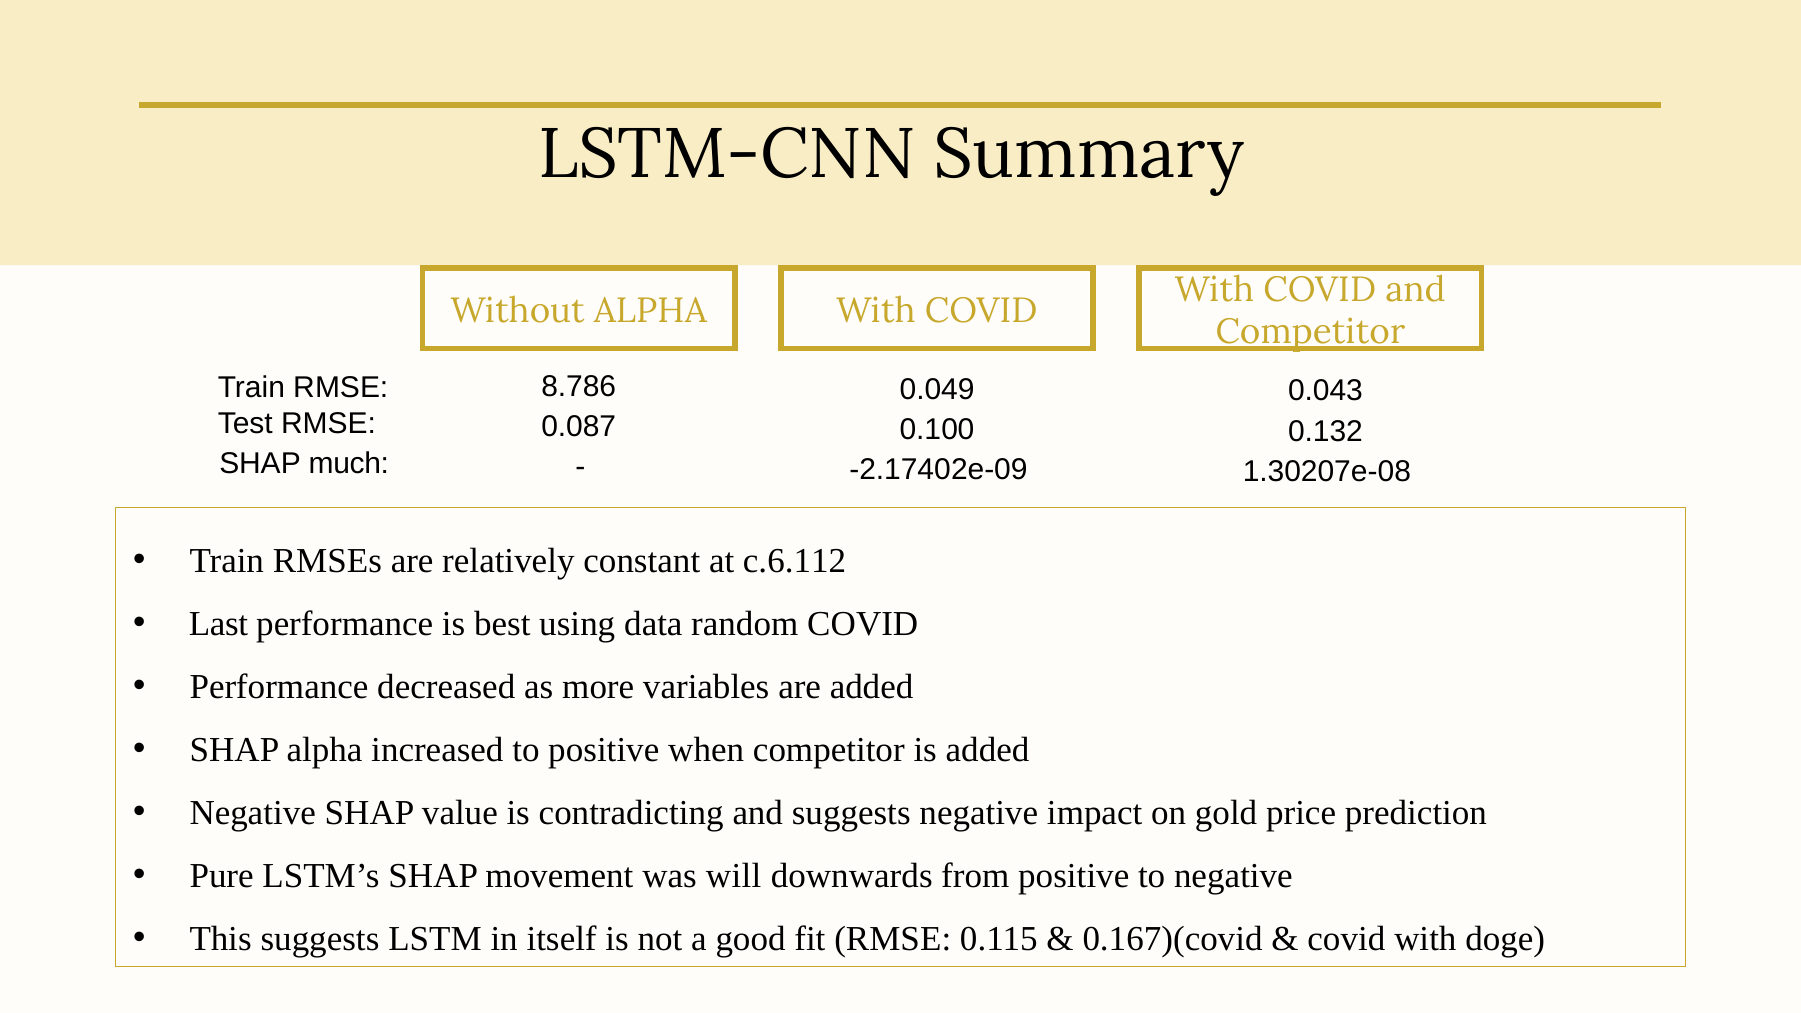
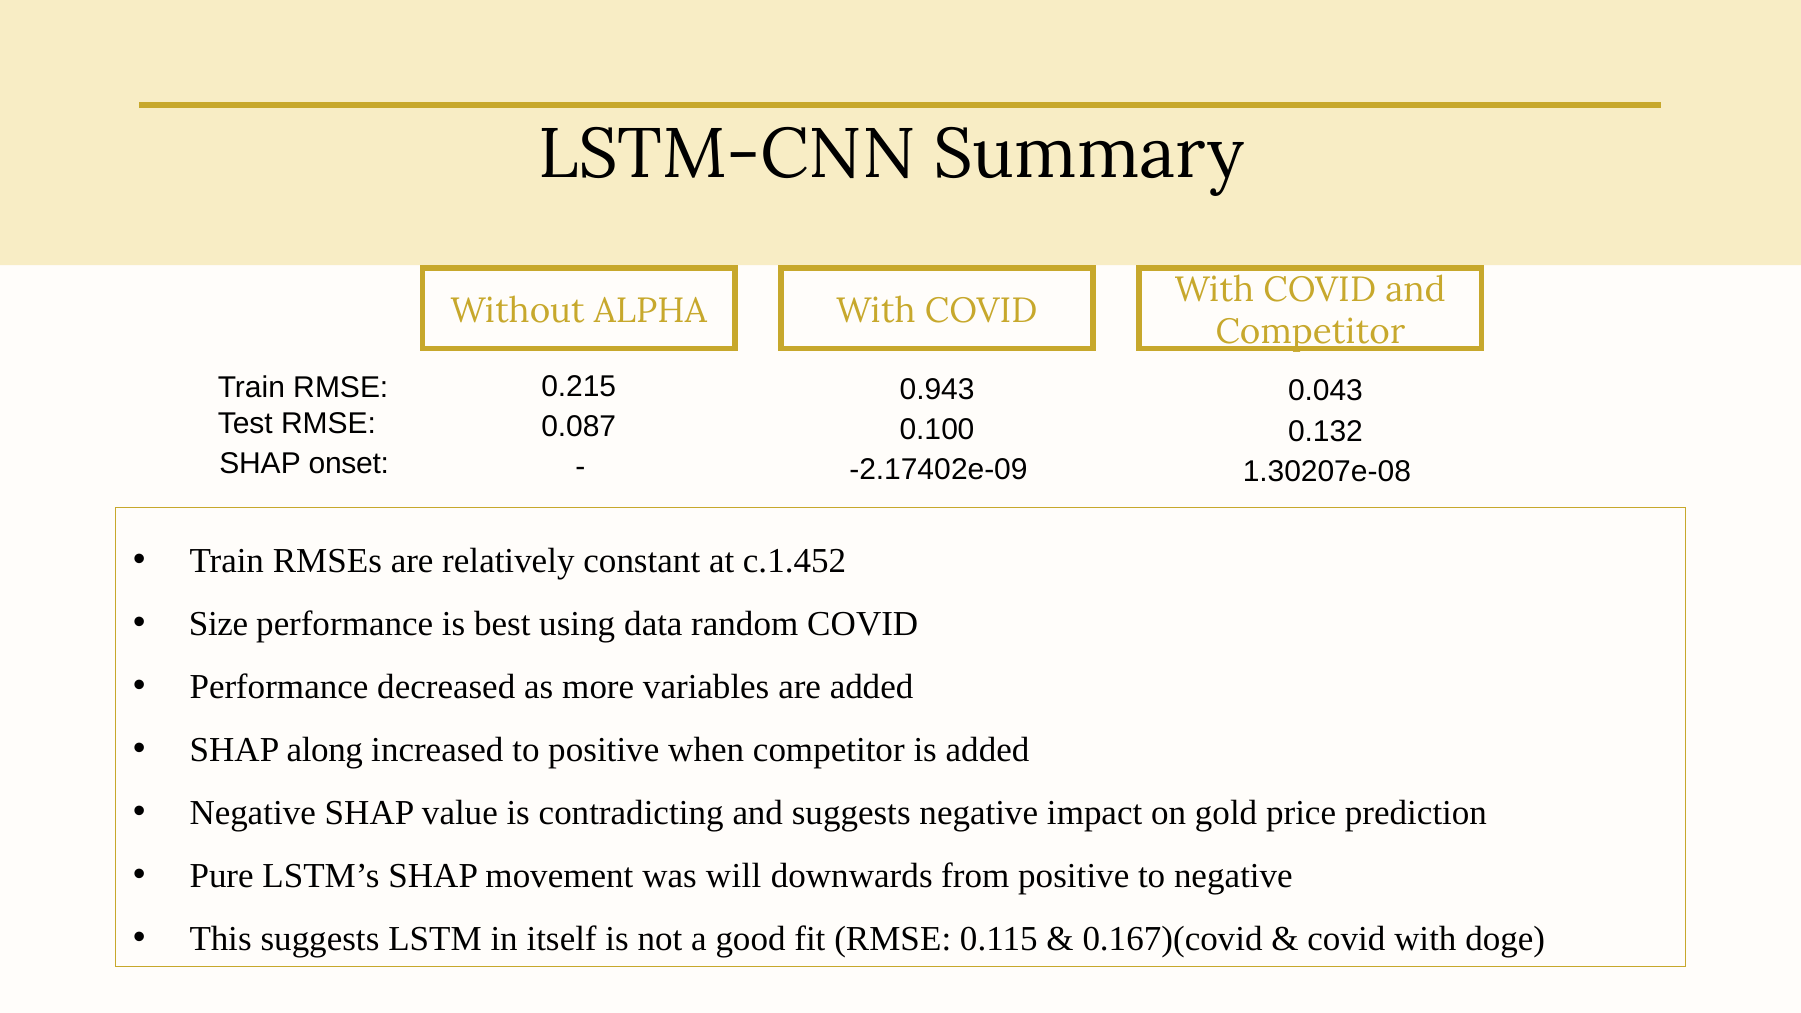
8.786: 8.786 -> 0.215 (579, 386)
0.049: 0.049 -> 0.943 (937, 390)
much: much -> onset (349, 463)
c.6.112: c.6.112 -> c.1.452 (795, 561)
Last: Last -> Size (219, 624)
SHAP alpha: alpha -> along (325, 750)
